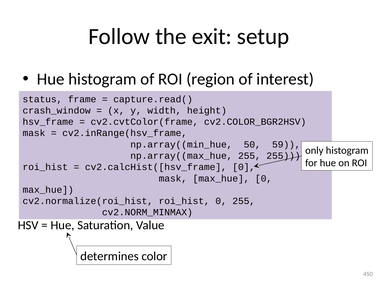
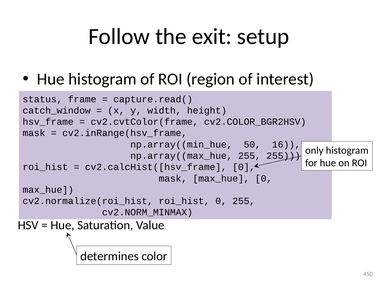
crash_window: crash_window -> catch_window (57, 111)
59: 59 -> 16 (286, 145)
